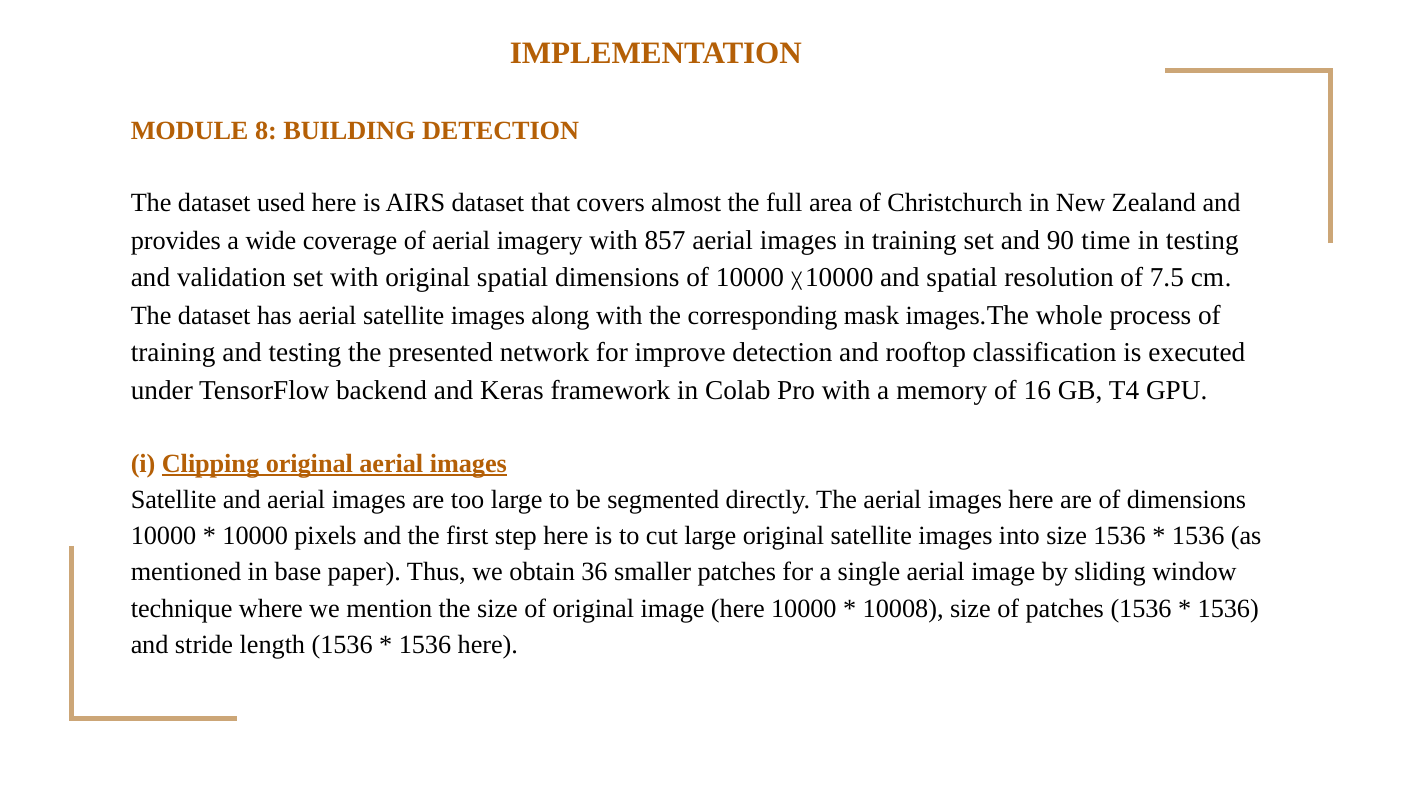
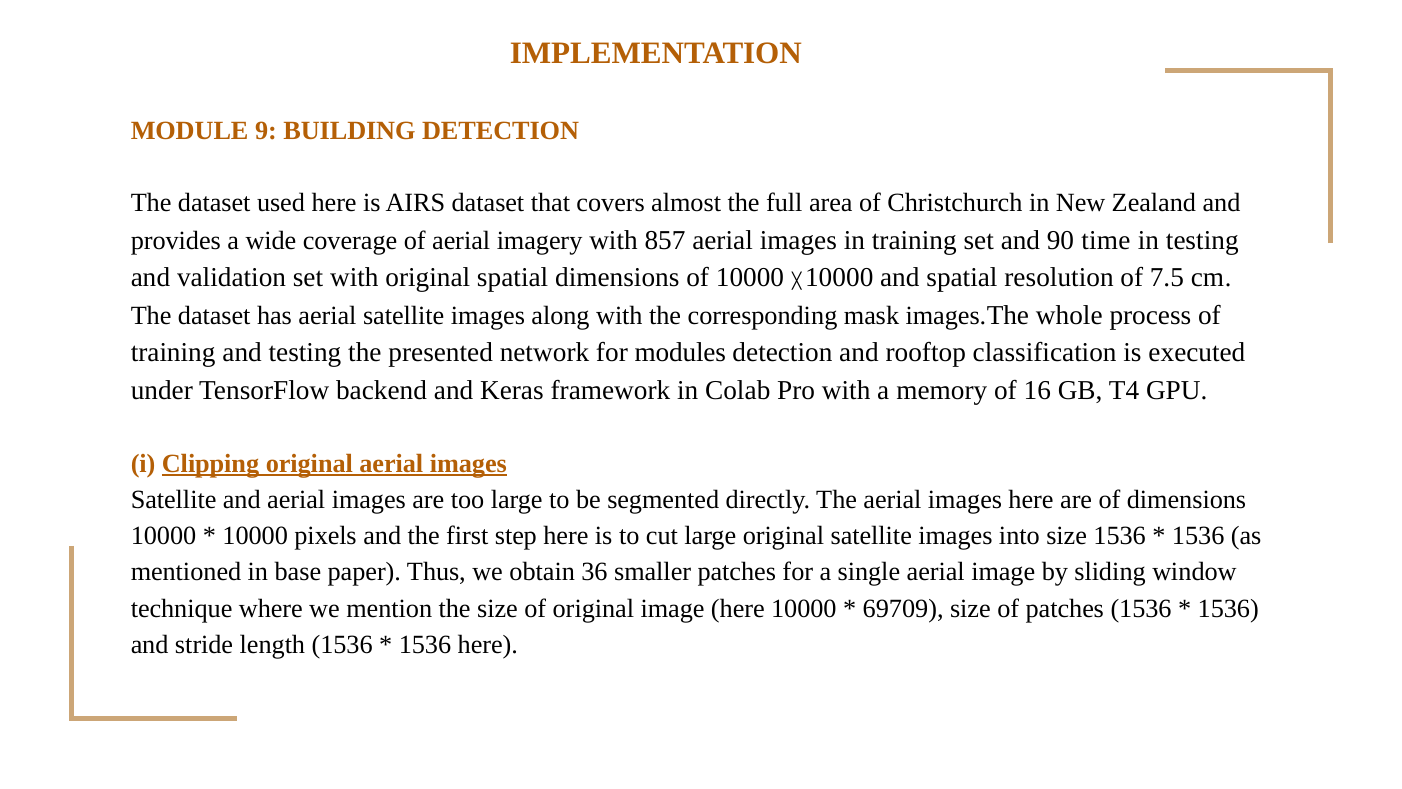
8: 8 -> 9 (266, 131)
improve: improve -> modules (680, 353)
10008: 10008 -> 69709 (903, 608)
